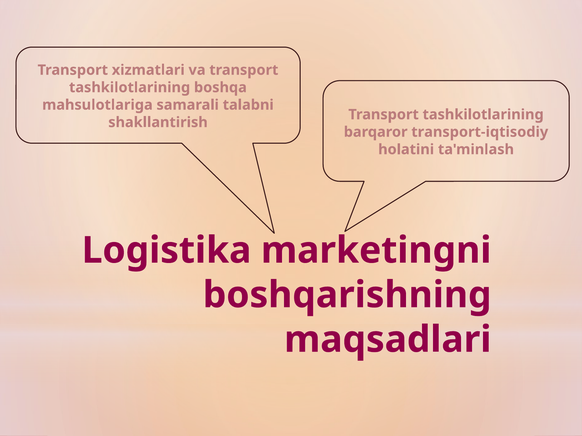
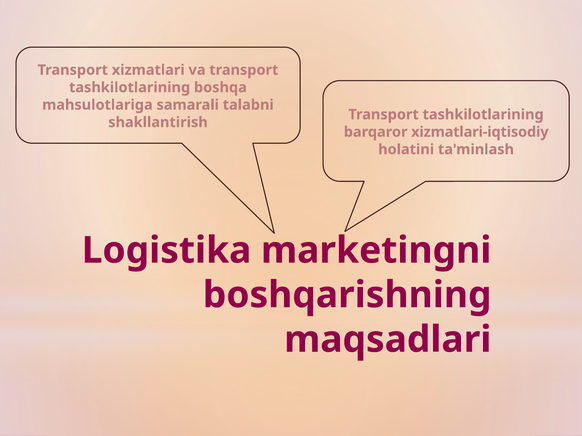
transport-iqtisodiy: transport-iqtisodiy -> xizmatlari-iqtisodiy (480, 132)
